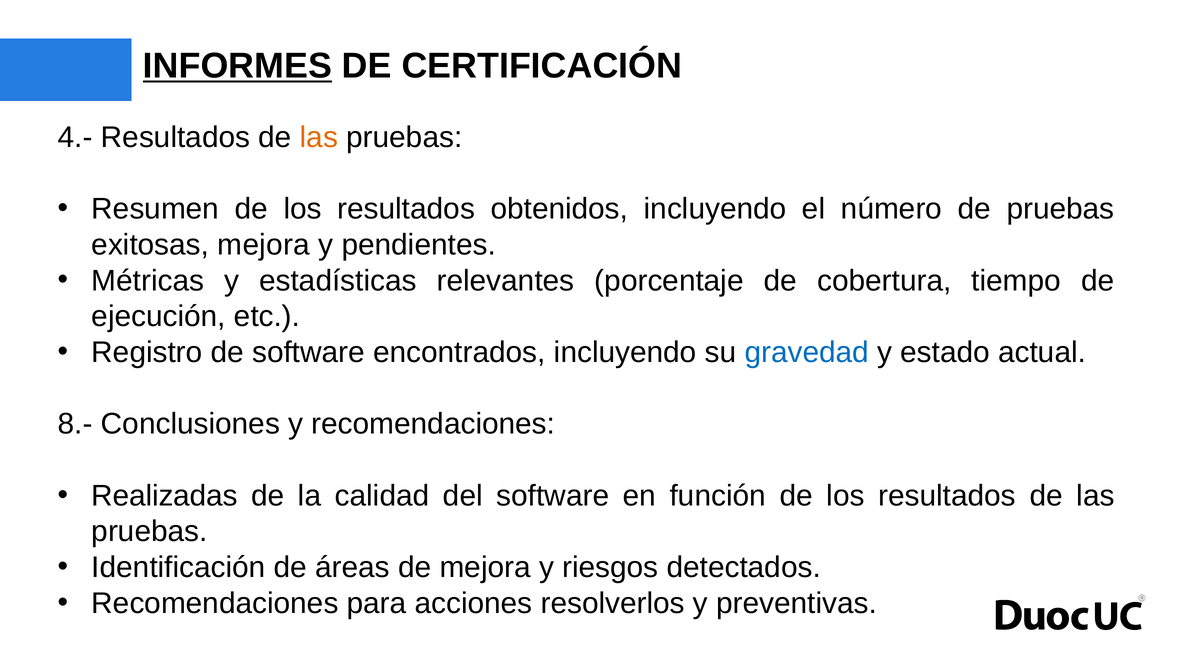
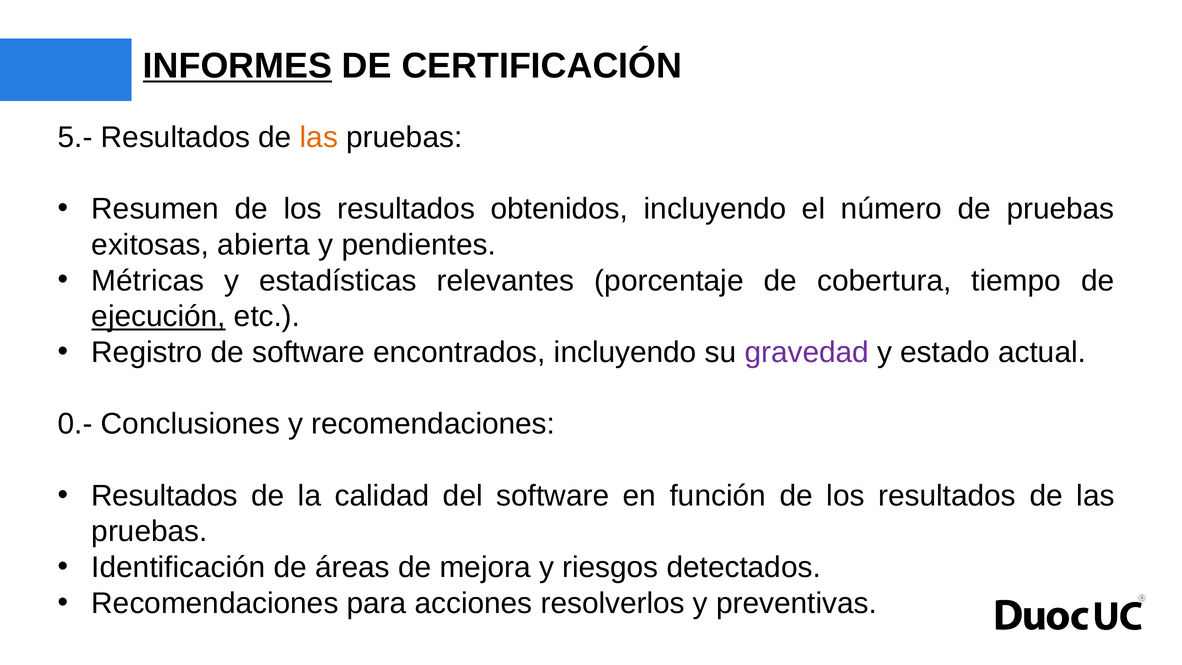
4.-: 4.- -> 5.- (75, 137)
exitosas mejora: mejora -> abierta (264, 245)
ejecución underline: none -> present (159, 317)
gravedad colour: blue -> purple (807, 352)
8.-: 8.- -> 0.- (75, 424)
Realizadas: Realizadas -> Resultados (165, 496)
